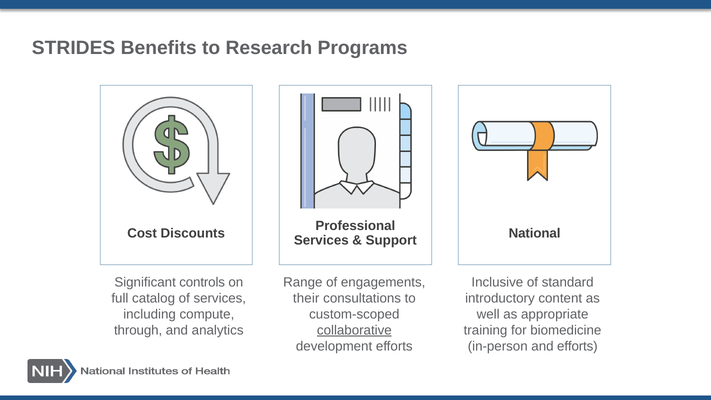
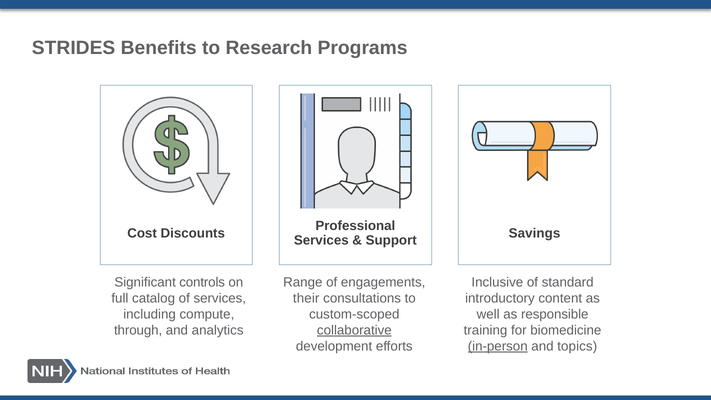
National: National -> Savings (534, 233)
appropriate: appropriate -> responsible (555, 314)
in-person underline: none -> present (498, 346)
and efforts: efforts -> topics (577, 346)
